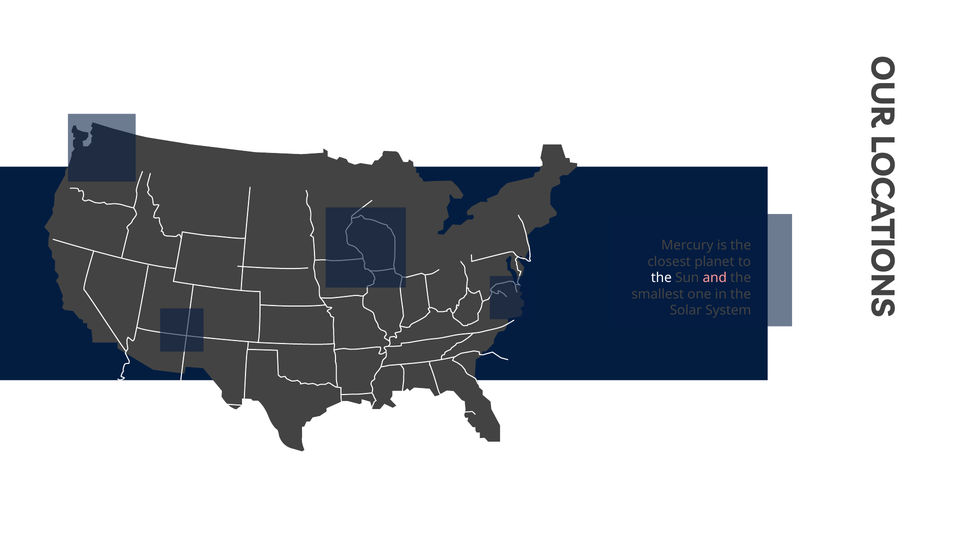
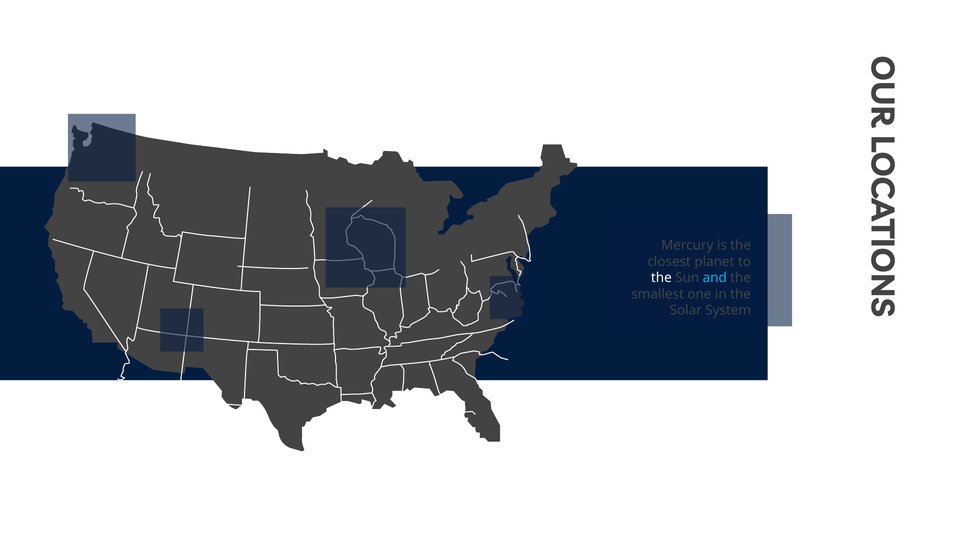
and colour: pink -> light blue (715, 278)
